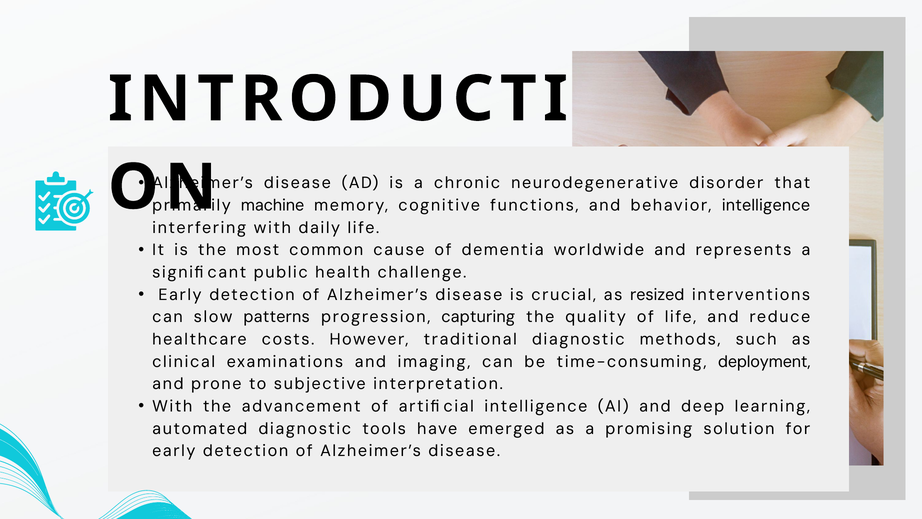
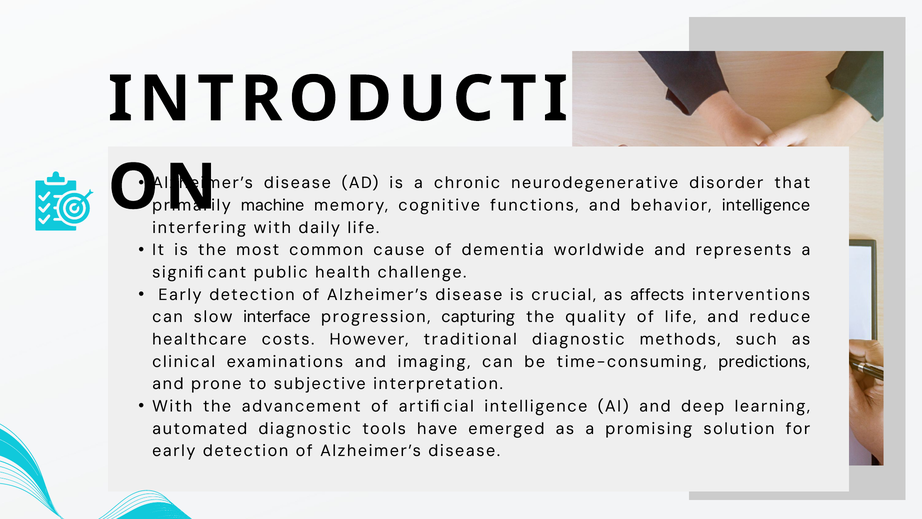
resized: resized -> affects (657, 295)
patterns: patterns -> interface (277, 317)
deployment: deployment -> predictions (764, 361)
